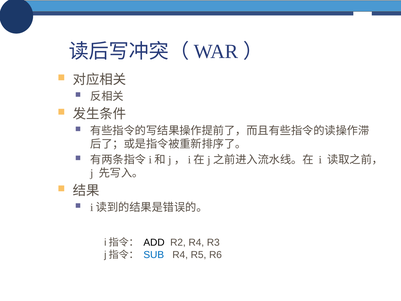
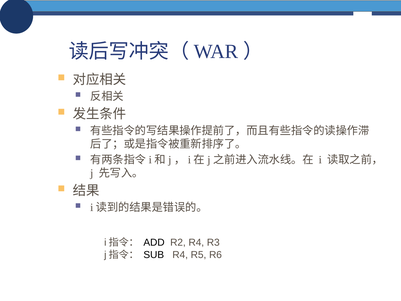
SUB colour: blue -> black (154, 254)
